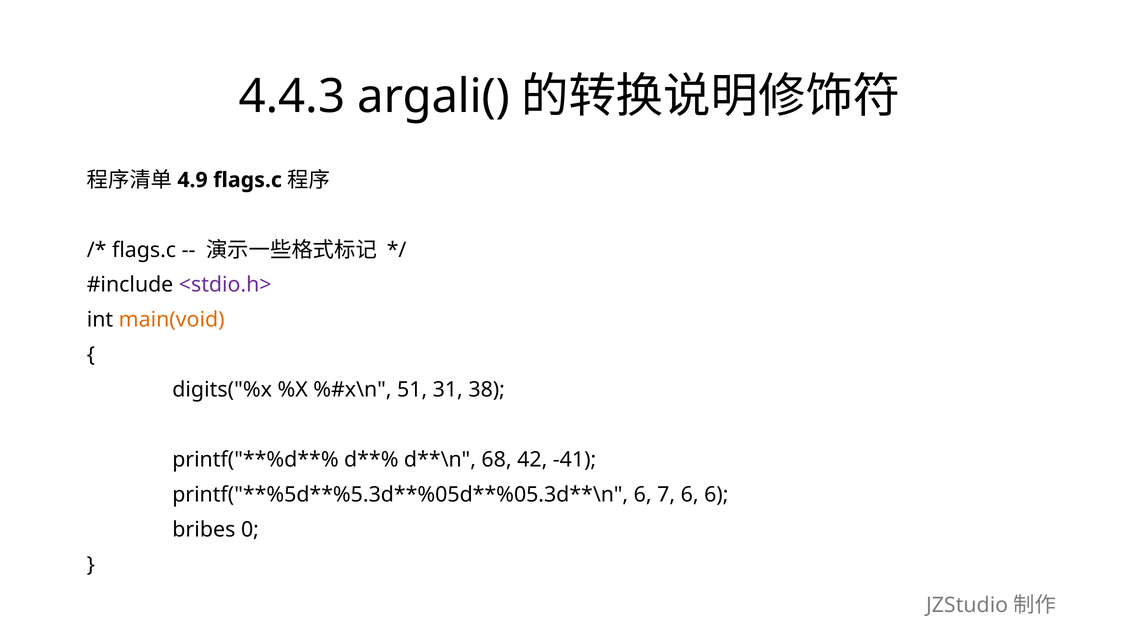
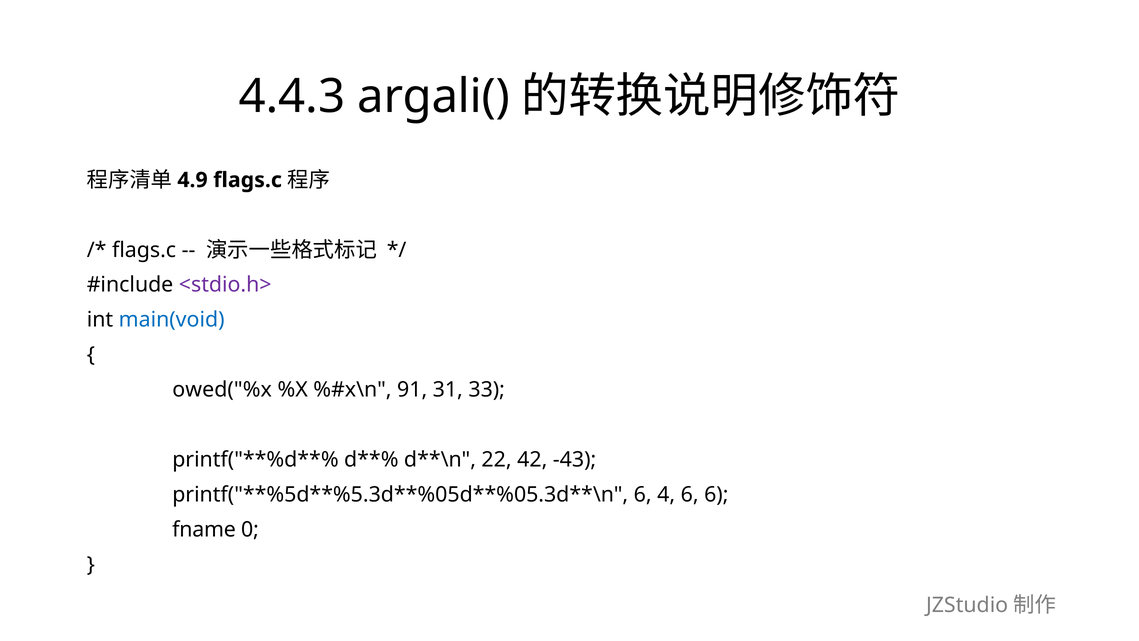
main(void colour: orange -> blue (172, 320)
digits("%x: digits("%x -> owed("%x (222, 390)
51: 51 -> 91 (412, 390)
38: 38 -> 33 (487, 390)
68: 68 -> 22 (497, 459)
-41: -41 -> -43 (575, 459)
7: 7 -> 4 (666, 494)
bribes: bribes -> fname (204, 529)
